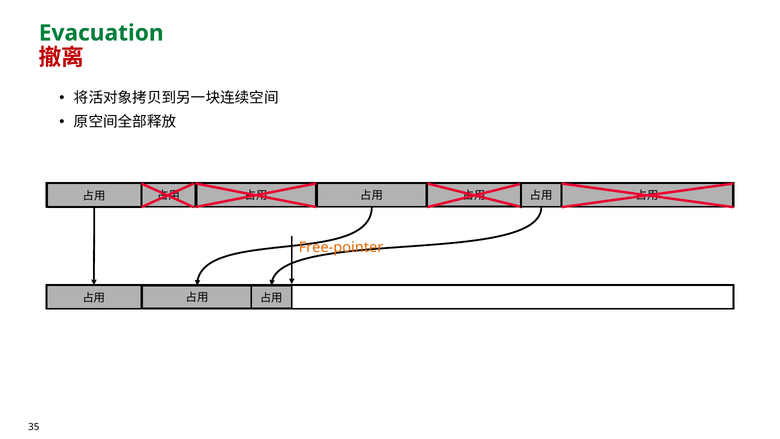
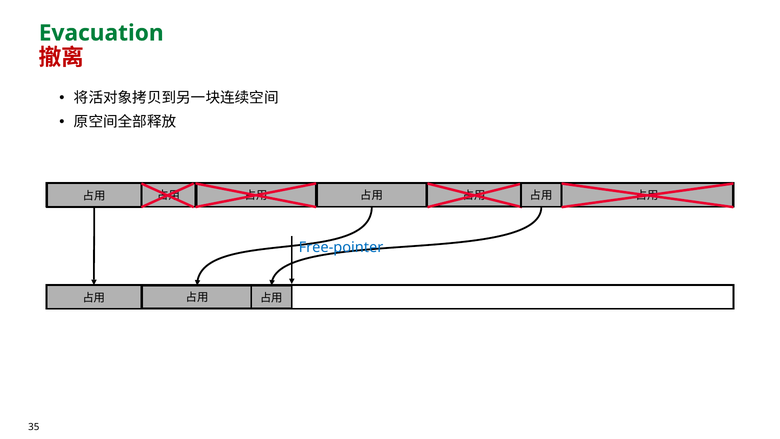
Free-pointer colour: orange -> blue (341, 247)
